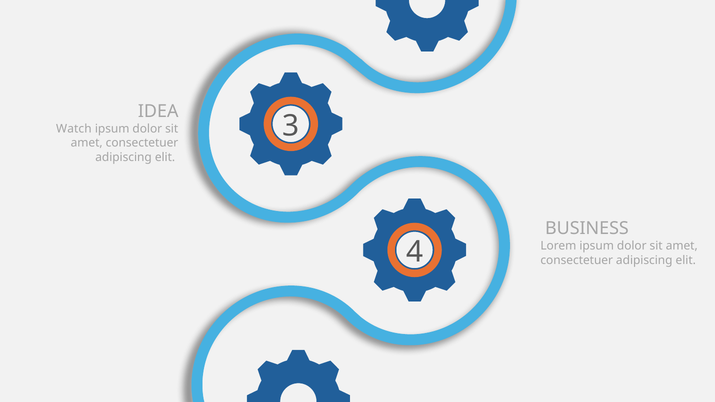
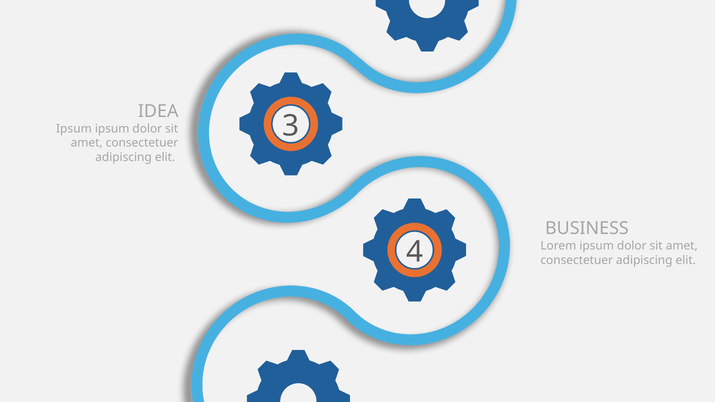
Watch: Watch -> Ipsum (74, 129)
